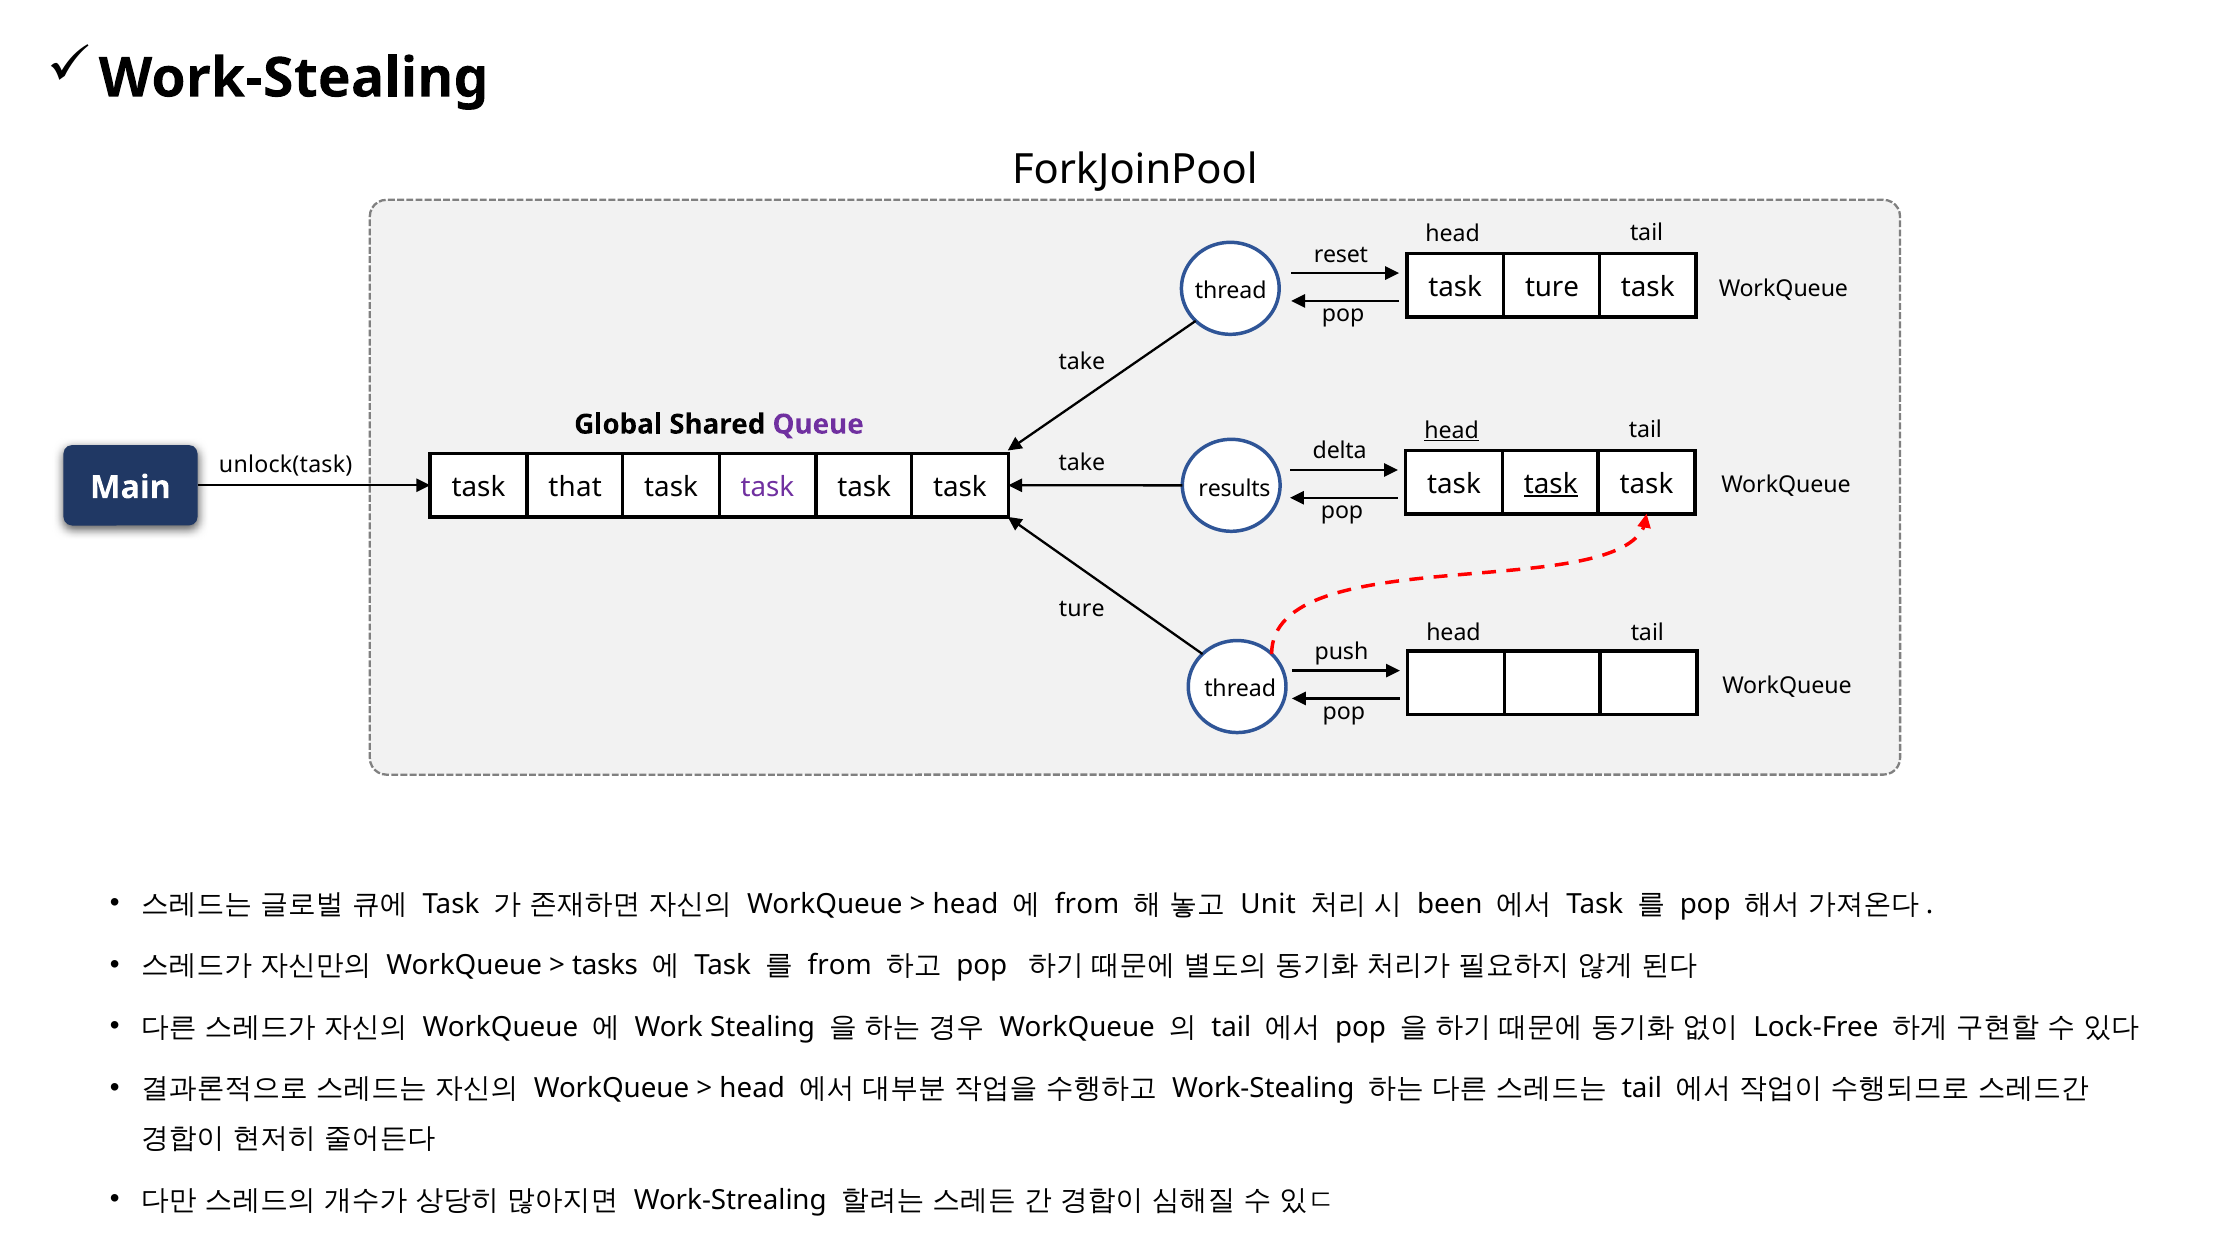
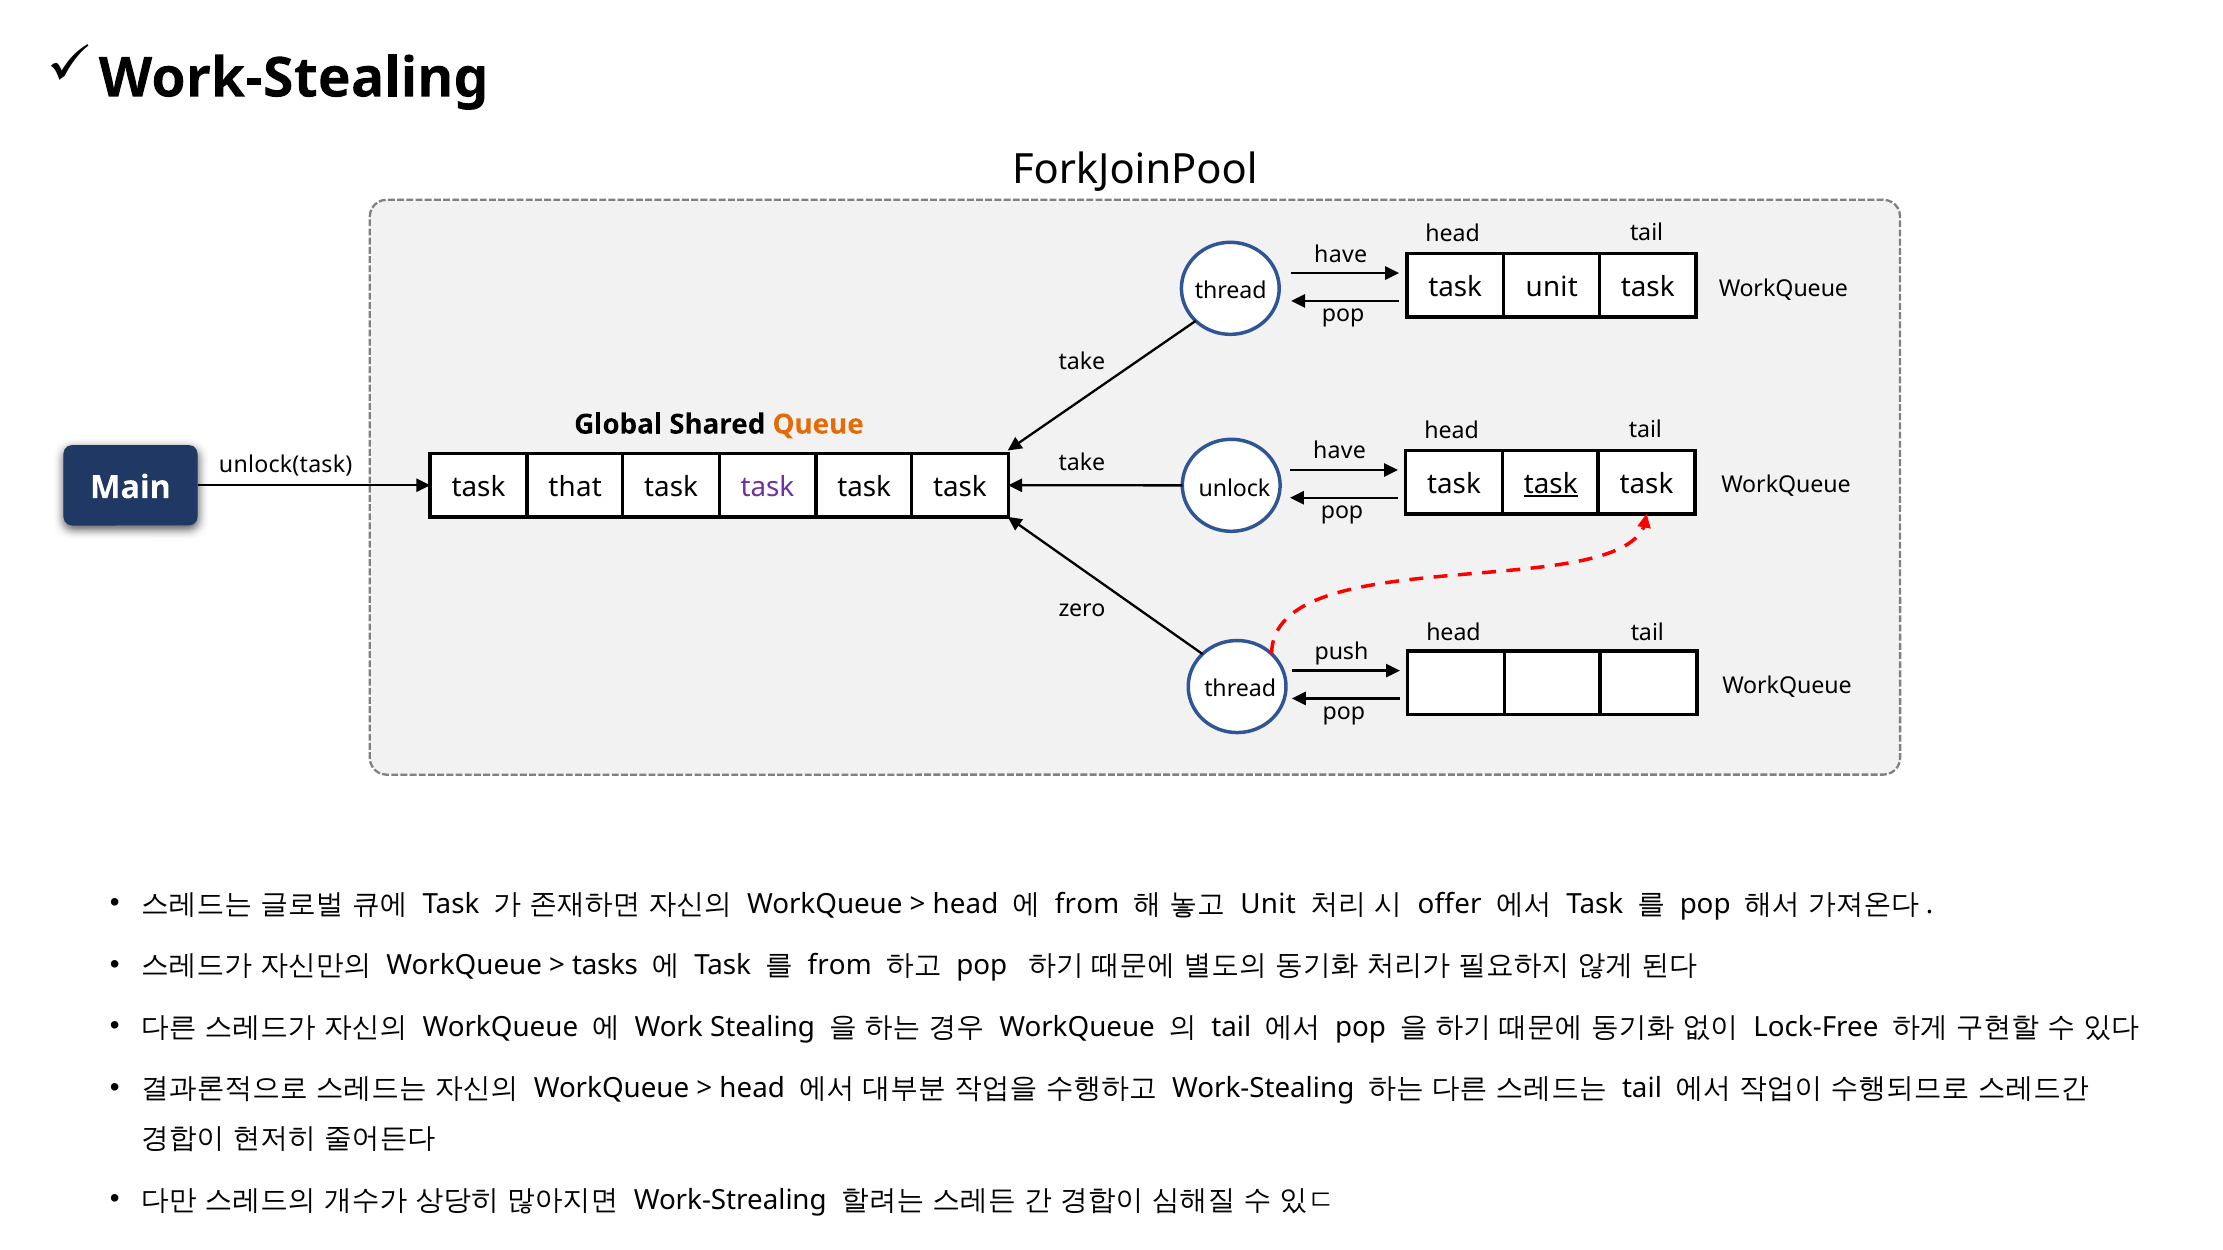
reset: reset -> have (1341, 254)
task ture: ture -> unit (1552, 287)
Queue colour: purple -> orange (818, 425)
head underline: present -> none (1452, 431)
delta: delta -> have (1339, 451)
results: results -> unlock (1234, 489)
ture: ture -> zero (1082, 609)
been: been -> offer (1450, 904)
